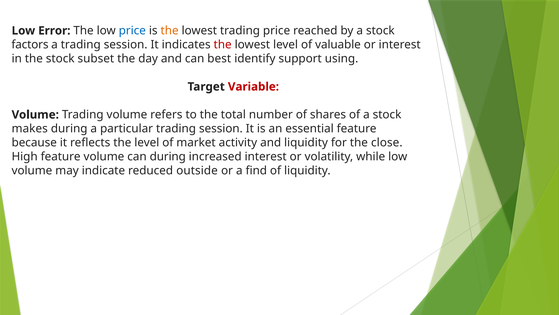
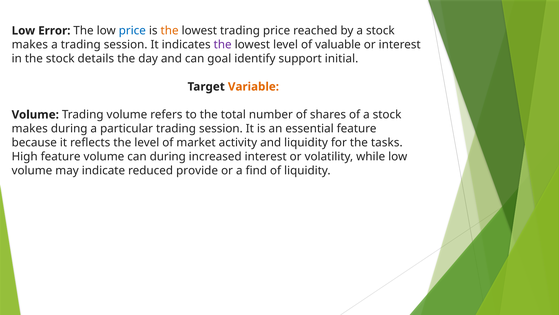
factors: factors -> makes (30, 45)
the colour: red -> purple (223, 45)
subset: subset -> details (96, 59)
best: best -> goal (219, 59)
using: using -> initial (342, 59)
Variable colour: red -> orange (253, 87)
close: close -> tasks (387, 142)
outside: outside -> provide (197, 170)
